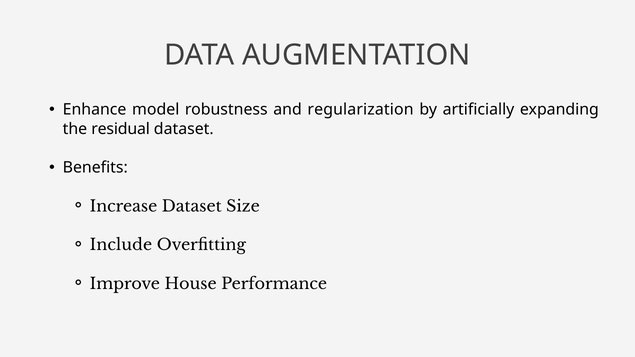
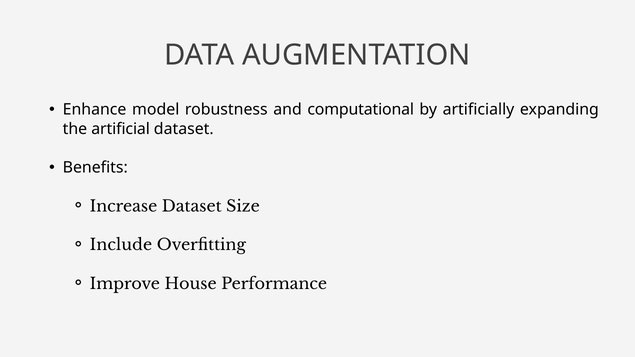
regularization: regularization -> computational (361, 110)
residual: residual -> artificial (121, 129)
